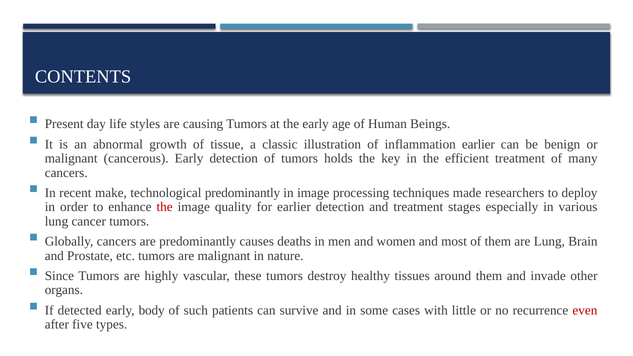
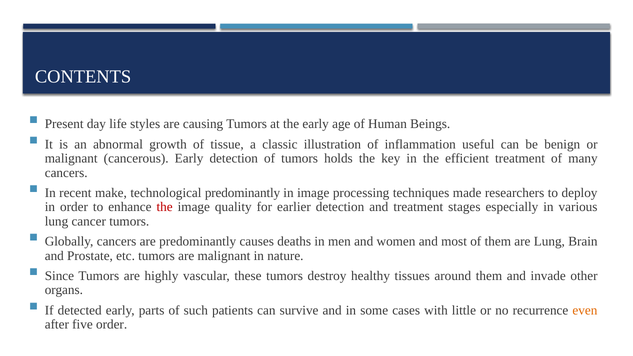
inflammation earlier: earlier -> useful (478, 144)
body: body -> parts (152, 310)
even colour: red -> orange (585, 310)
five types: types -> order (112, 324)
